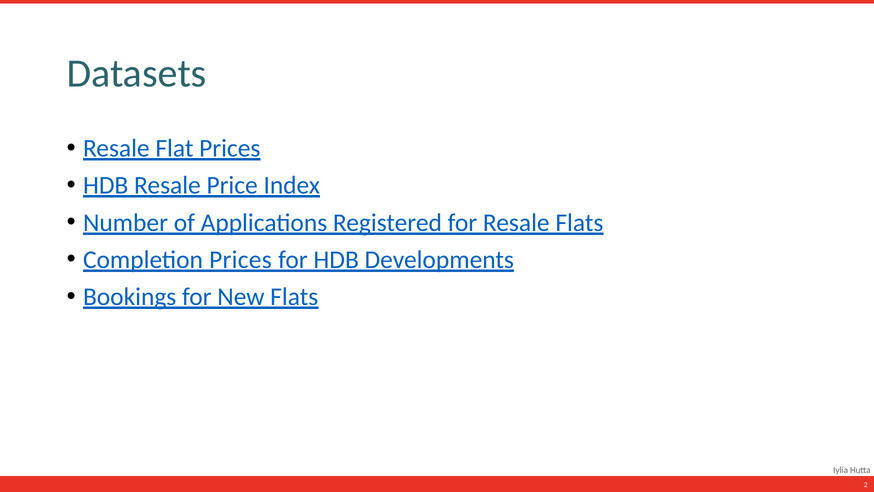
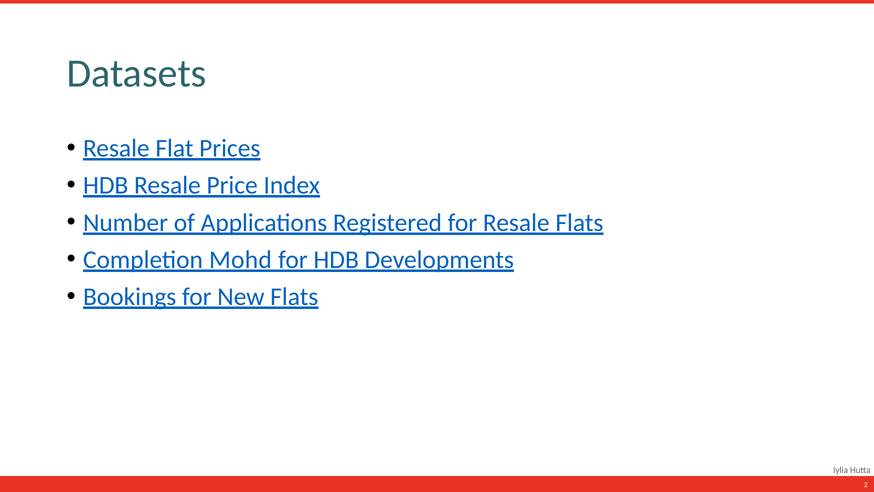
Completion Prices: Prices -> Mohd (240, 260)
